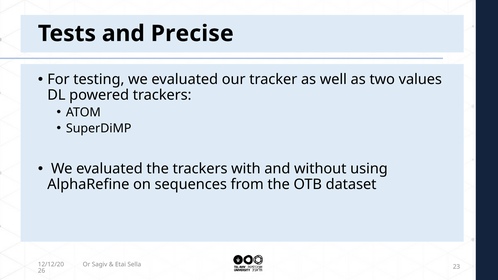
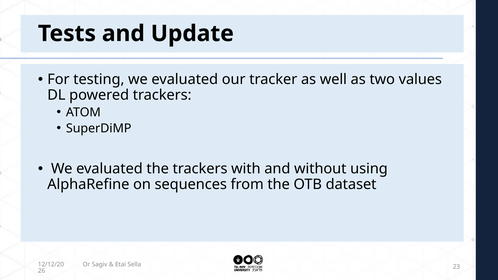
Precise: Precise -> Update (192, 34)
